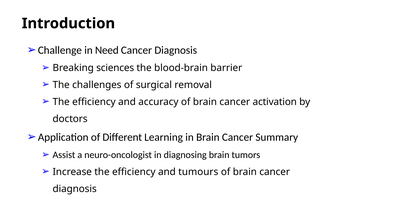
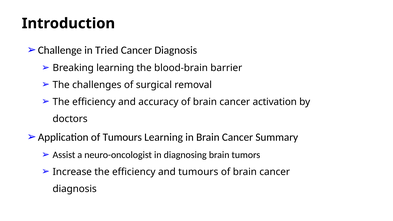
Need: Need -> Tried (107, 50)
Breaking sciences: sciences -> learning (115, 68)
of Different: Different -> Tumours (122, 137)
